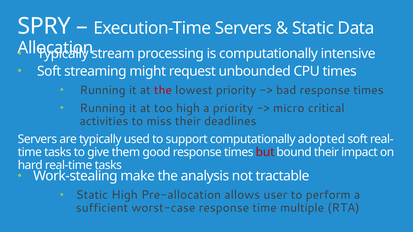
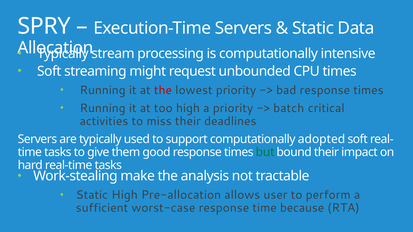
micro: micro -> batch (289, 108)
but colour: red -> green (265, 152)
multiple: multiple -> because (302, 208)
